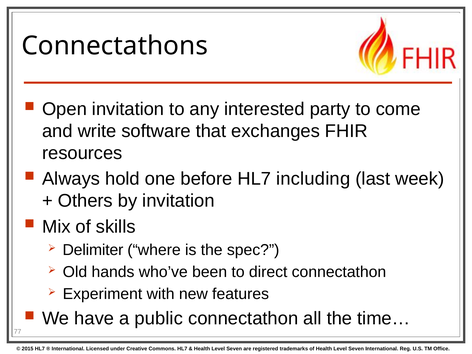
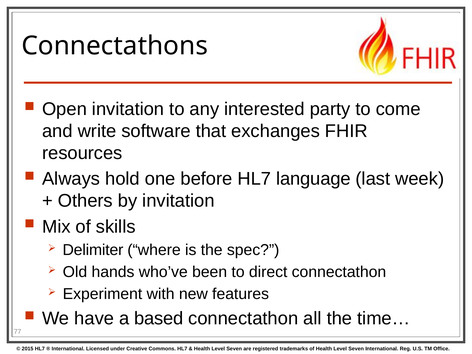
including: including -> language (313, 179)
public: public -> based (159, 318)
